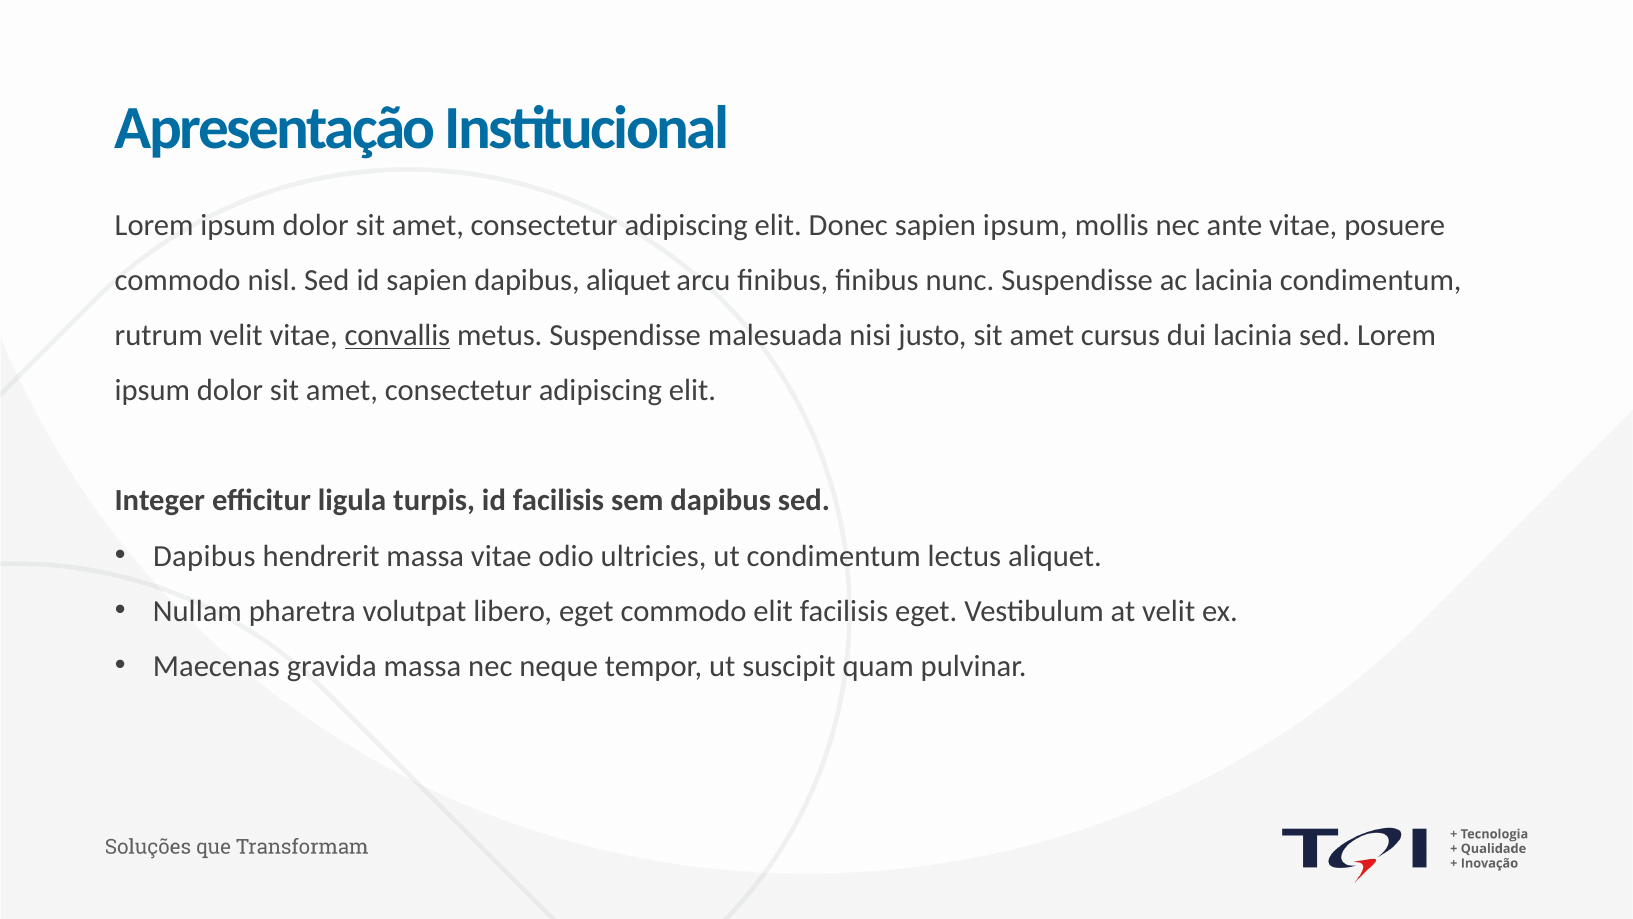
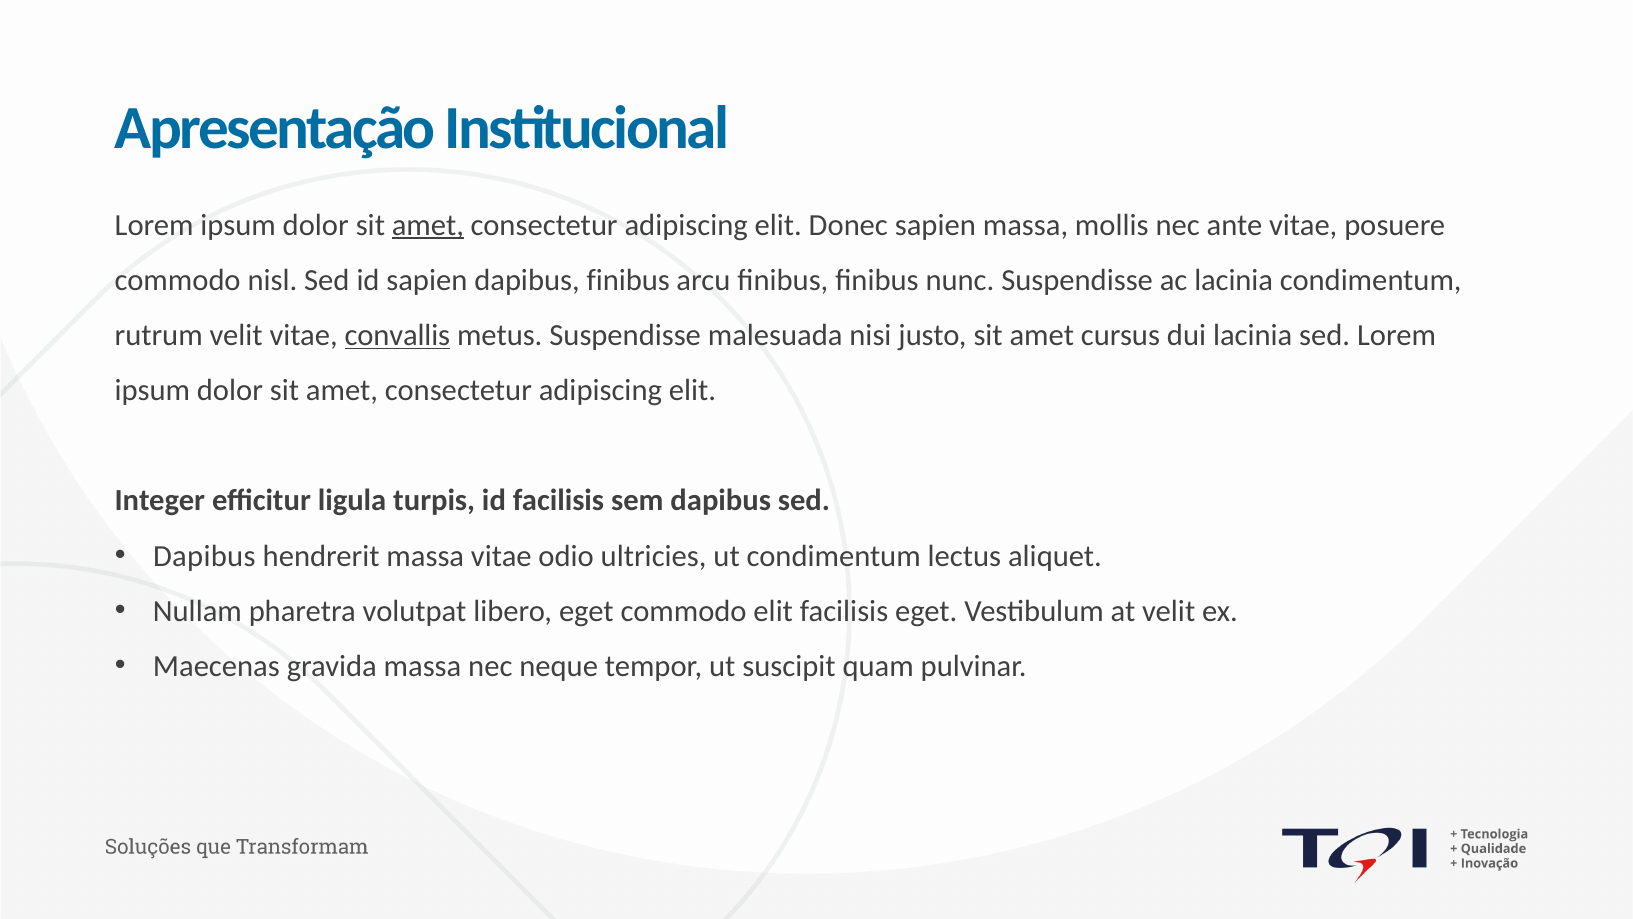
amet underline: none -> present (428, 225)
sapien ipsum: ipsum -> massa (1026, 225)
dapibus aliquet: aliquet -> finibus (628, 280)
